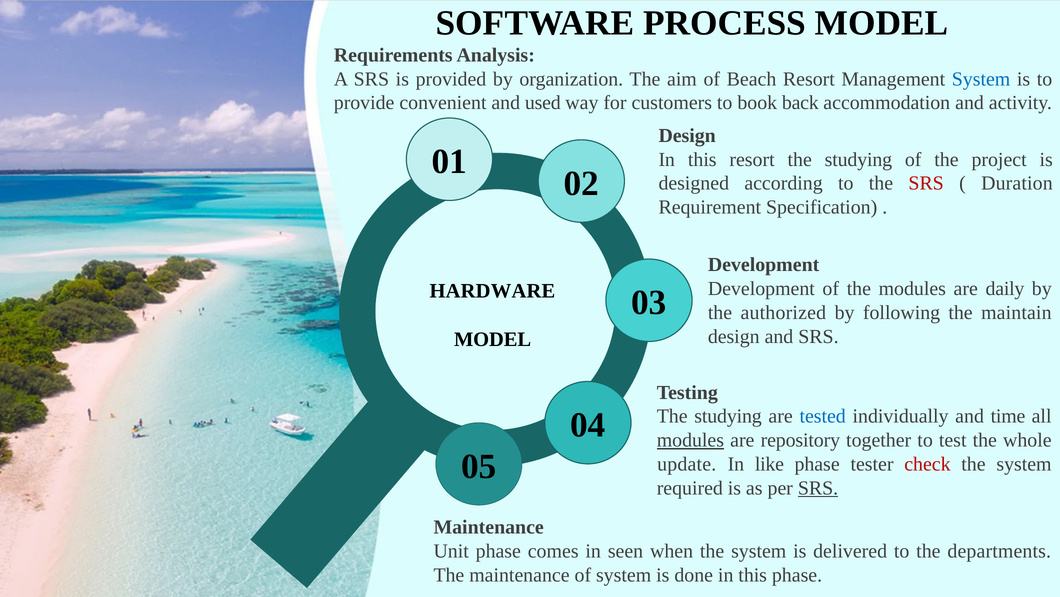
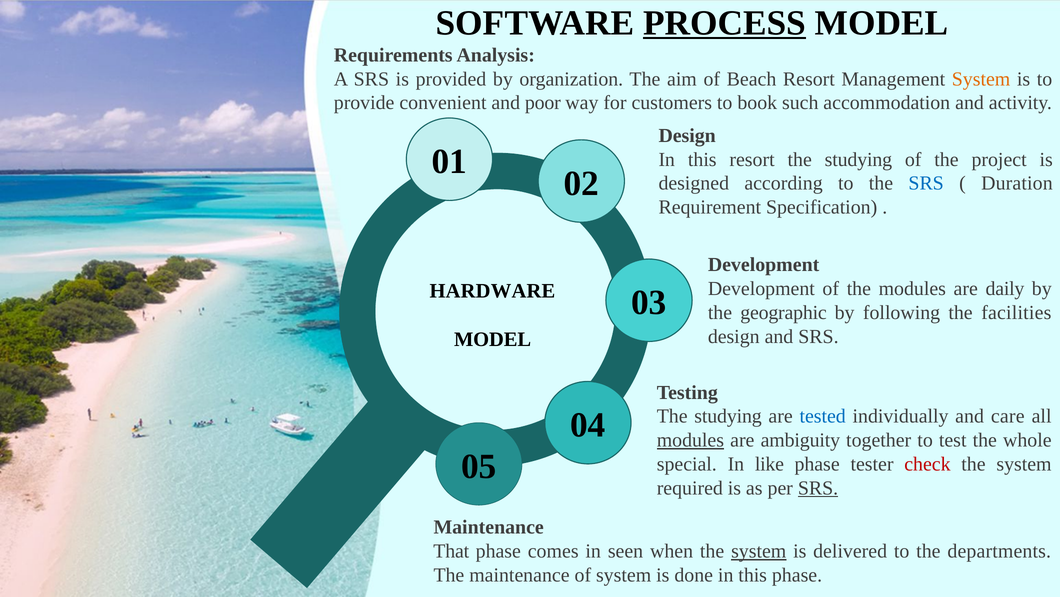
PROCESS underline: none -> present (725, 23)
System colour: blue -> orange (981, 79)
used: used -> poor (543, 103)
back: back -> such (800, 103)
SRS colour: red -> blue (926, 183)
authorized: authorized -> geographic (784, 312)
maintain: maintain -> facilities (1016, 312)
time: time -> care (1008, 416)
repository: repository -> ambiguity (800, 440)
update: update -> special (687, 464)
Unit: Unit -> That (451, 551)
system underline: none -> present (759, 551)
